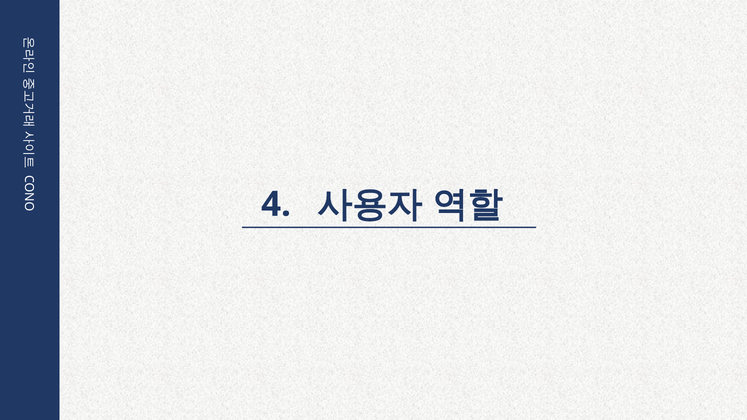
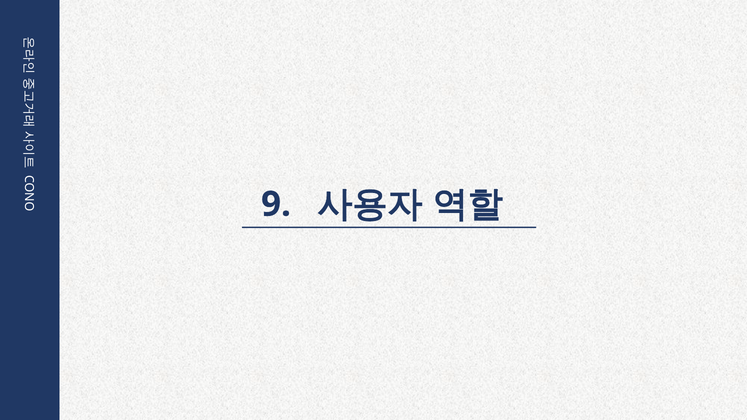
4: 4 -> 9 (276, 204)
